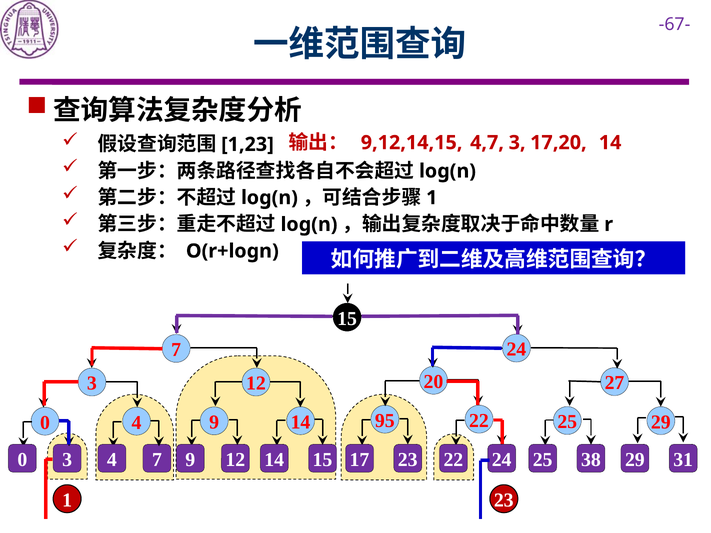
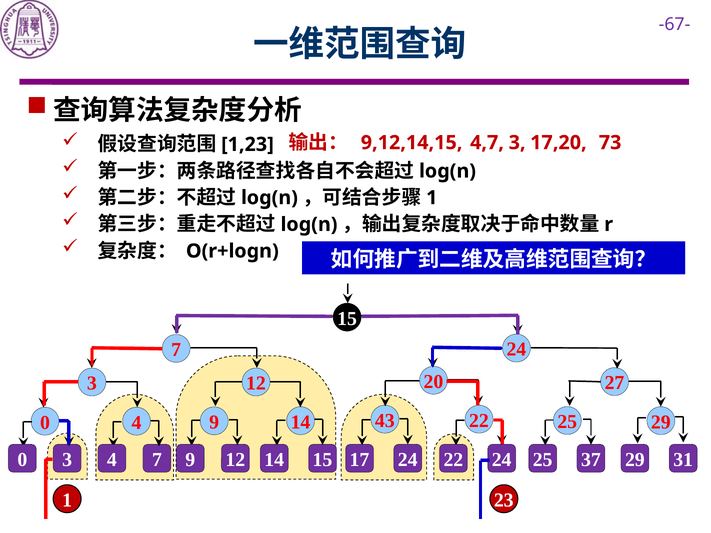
14: 14 -> 73 (610, 143)
95: 95 -> 43 (385, 421)
14 23: 23 -> 24 (408, 460)
38: 38 -> 37 (591, 460)
